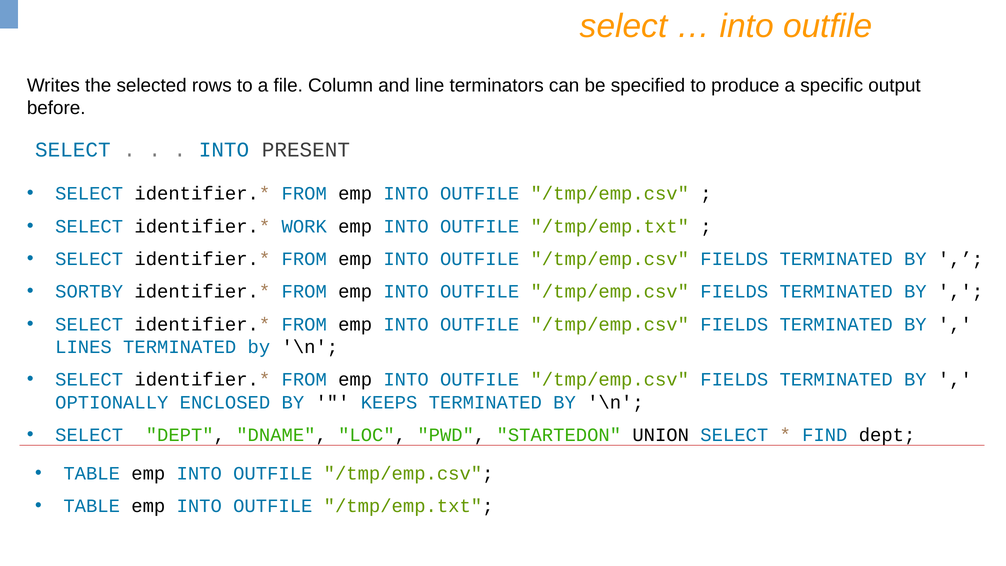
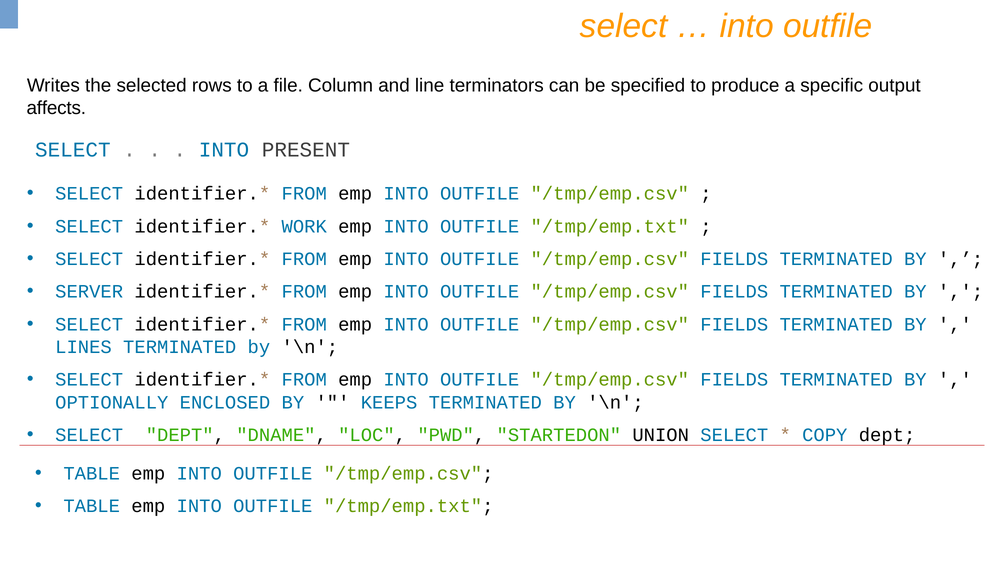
before: before -> affects (56, 108)
SORTBY: SORTBY -> SERVER (89, 292)
FIND: FIND -> COPY (825, 435)
